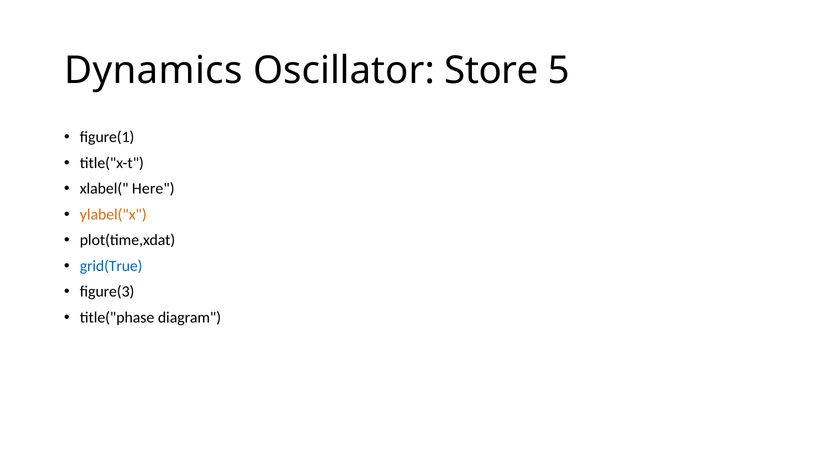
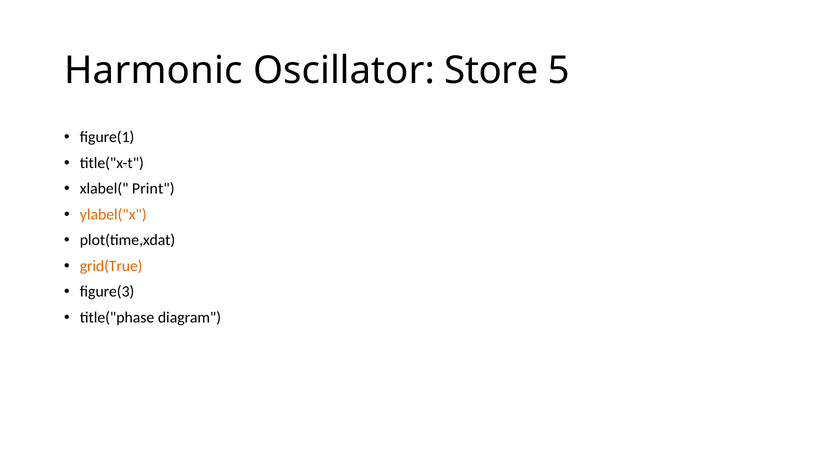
Dynamics: Dynamics -> Harmonic (153, 71)
Here: Here -> Print (153, 189)
grid(True colour: blue -> orange (111, 266)
